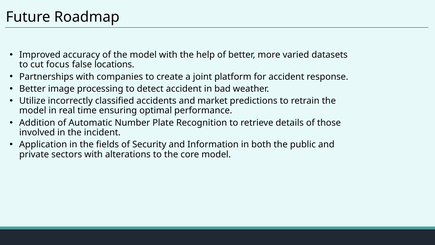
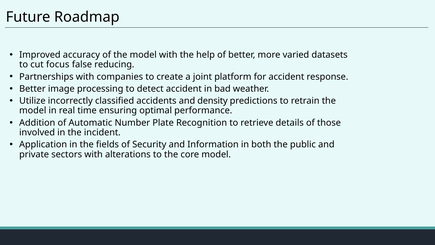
locations: locations -> reducing (114, 65)
market: market -> density (213, 101)
